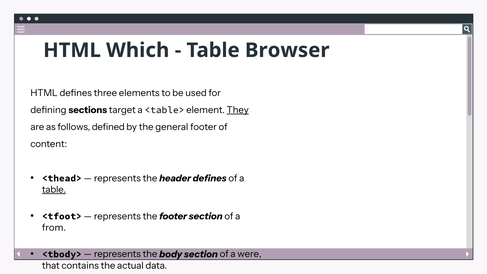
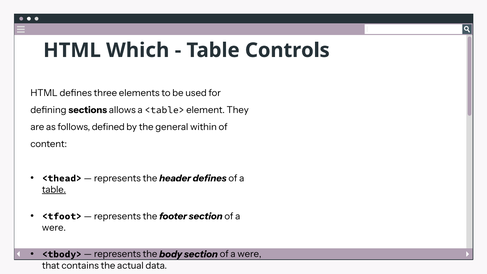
Browser: Browser -> Controls (287, 50)
target: target -> allows (122, 110)
They underline: present -> none (238, 110)
general footer: footer -> within (203, 127)
from: from -> were (54, 228)
